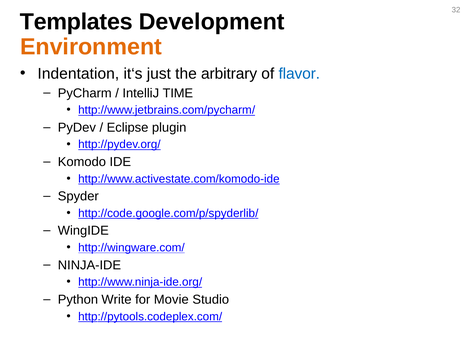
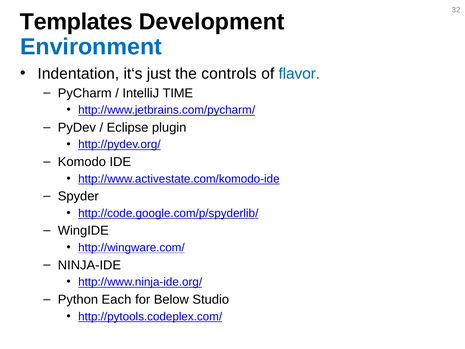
Environment colour: orange -> blue (91, 47)
arbitrary: arbitrary -> controls (229, 74)
Write: Write -> Each (116, 299)
Movie: Movie -> Below (171, 299)
